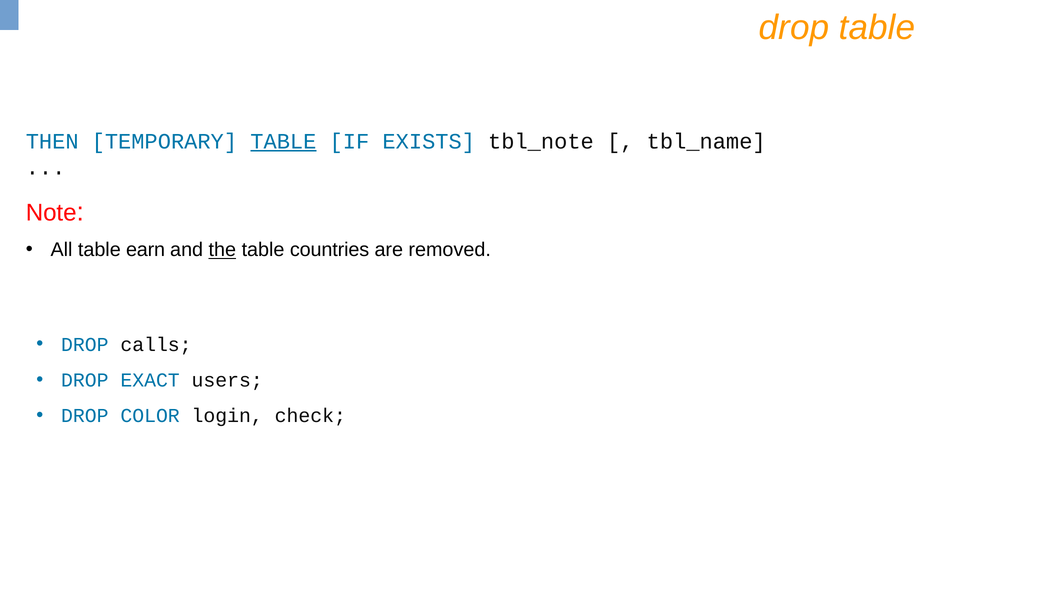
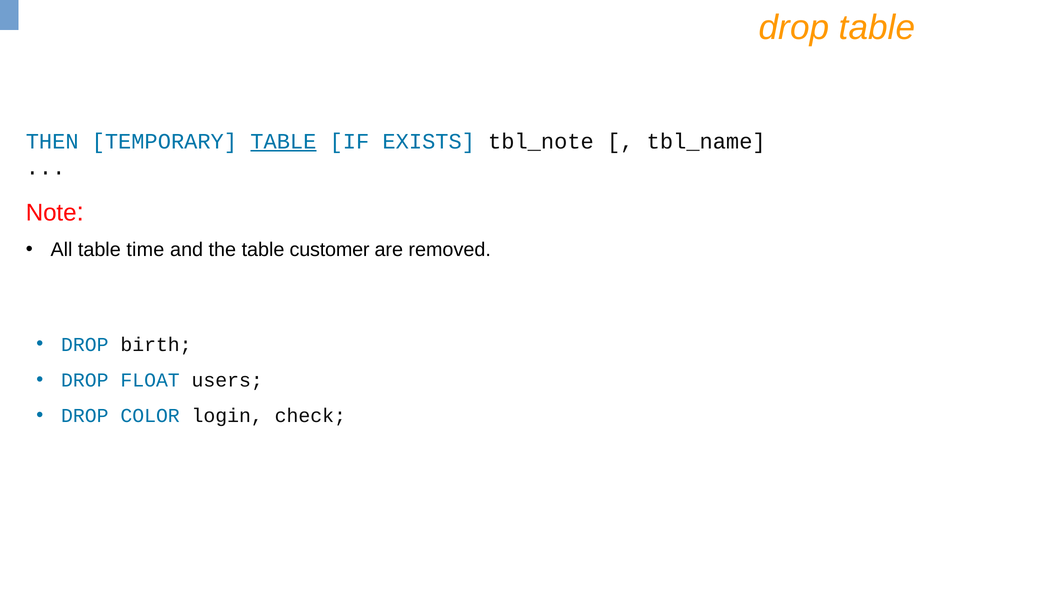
earn: earn -> time (145, 250)
the underline: present -> none (222, 250)
countries: countries -> customer (330, 250)
calls: calls -> birth (156, 345)
EXACT: EXACT -> FLOAT (150, 380)
